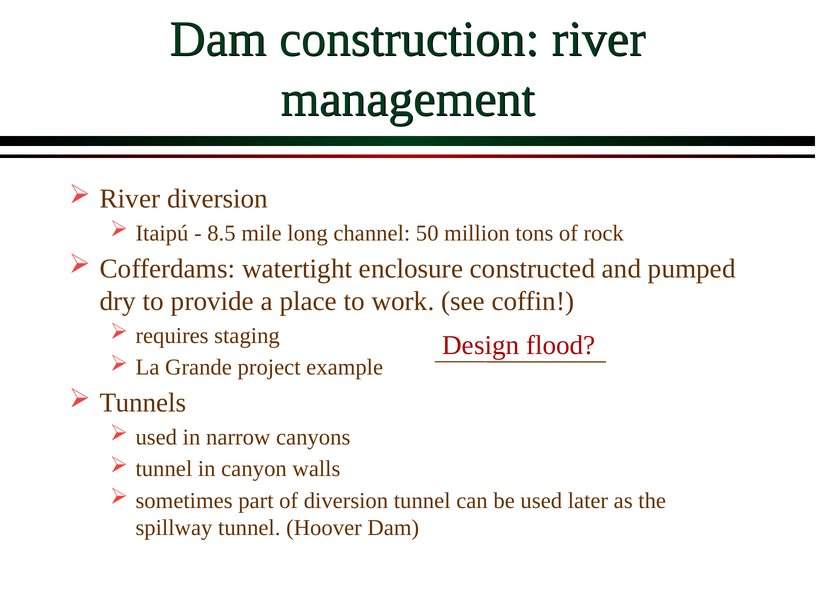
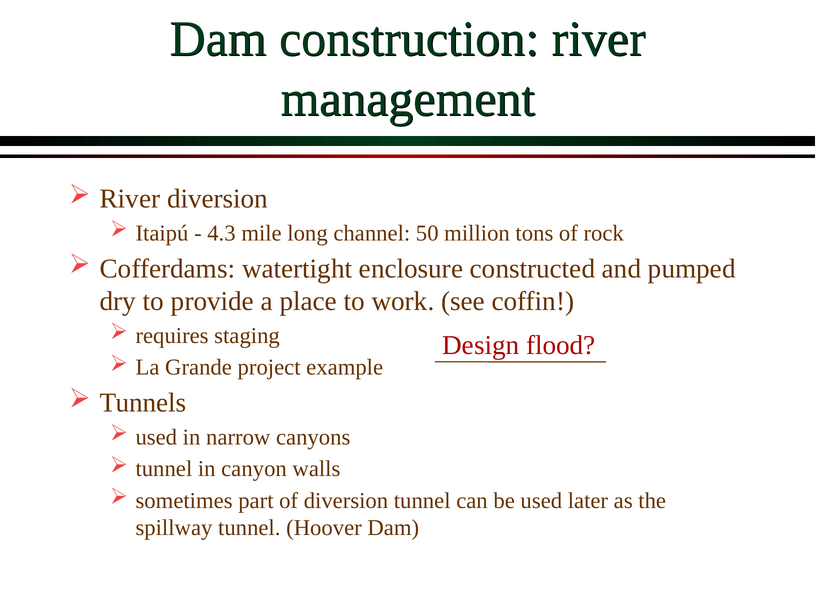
8.5: 8.5 -> 4.3 (221, 233)
